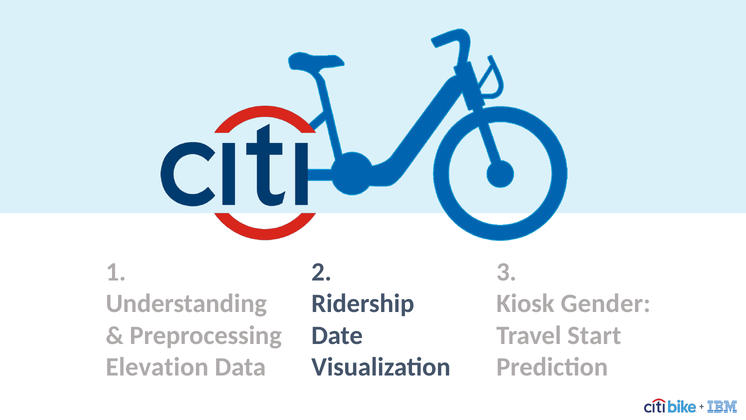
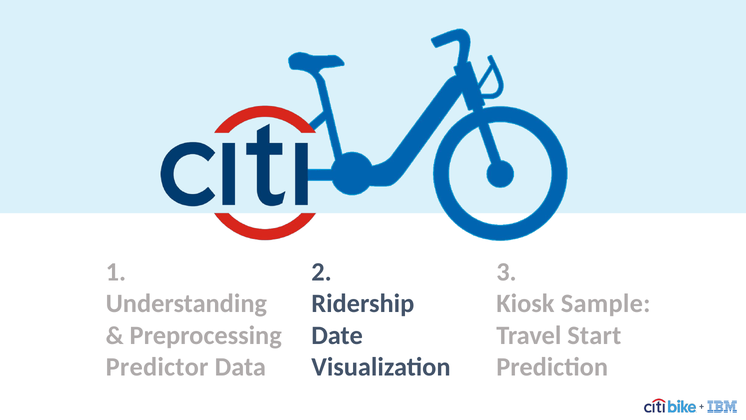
Gender: Gender -> Sample (606, 303)
Elevation: Elevation -> Predictor (157, 367)
